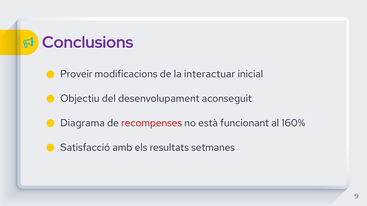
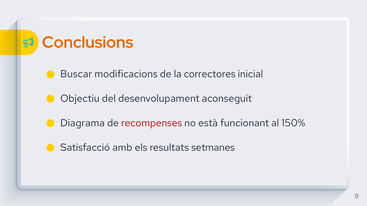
Conclusions colour: purple -> orange (88, 42)
Proveir: Proveir -> Buscar (76, 74)
interactuar: interactuar -> correctores (210, 74)
160%: 160% -> 150% (293, 123)
